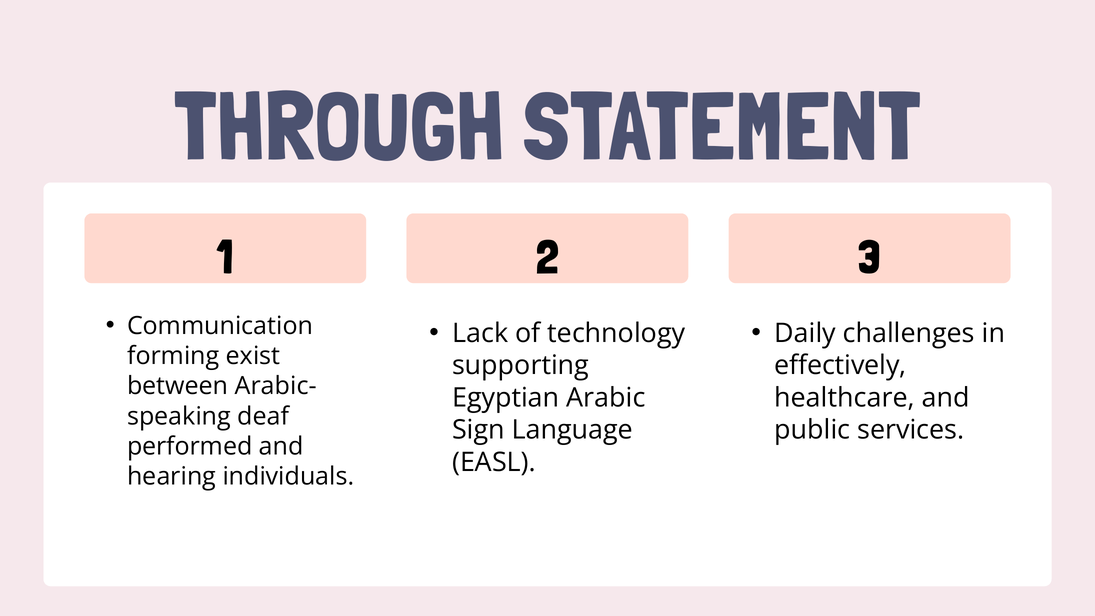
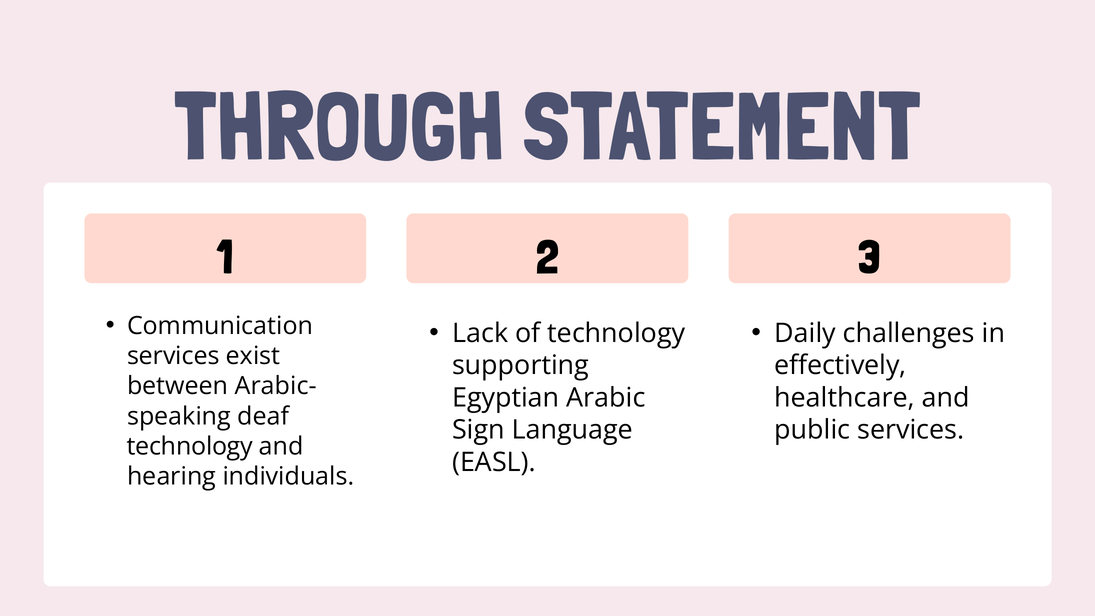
forming: forming -> services (173, 356)
performed: performed -> technology (190, 446)
